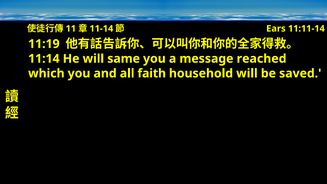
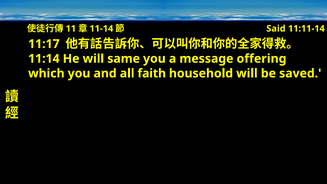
Ears: Ears -> Said (276, 29)
11:19: 11:19 -> 11:17 (44, 44)
reached: reached -> offering (262, 59)
